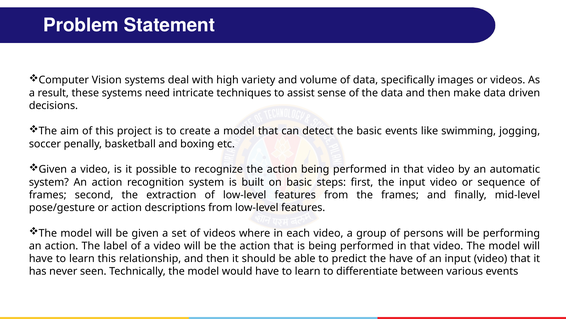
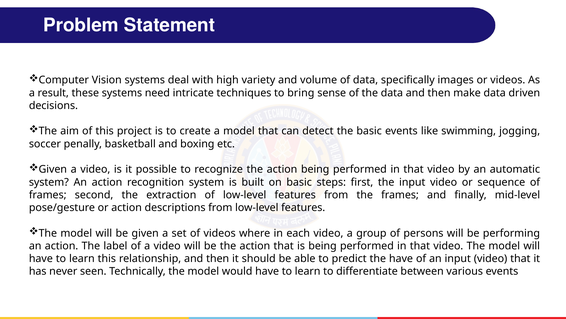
assist: assist -> bring (301, 93)
